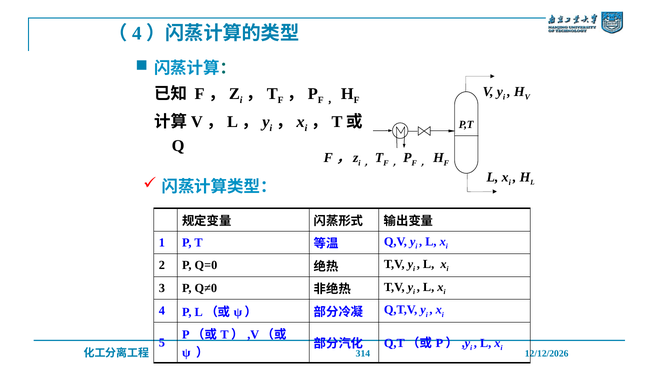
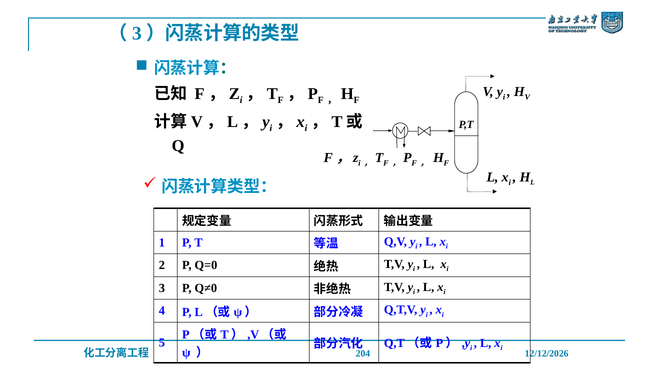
4: 4 -> 3 (137, 33)
314: 314 -> 204 (363, 353)
